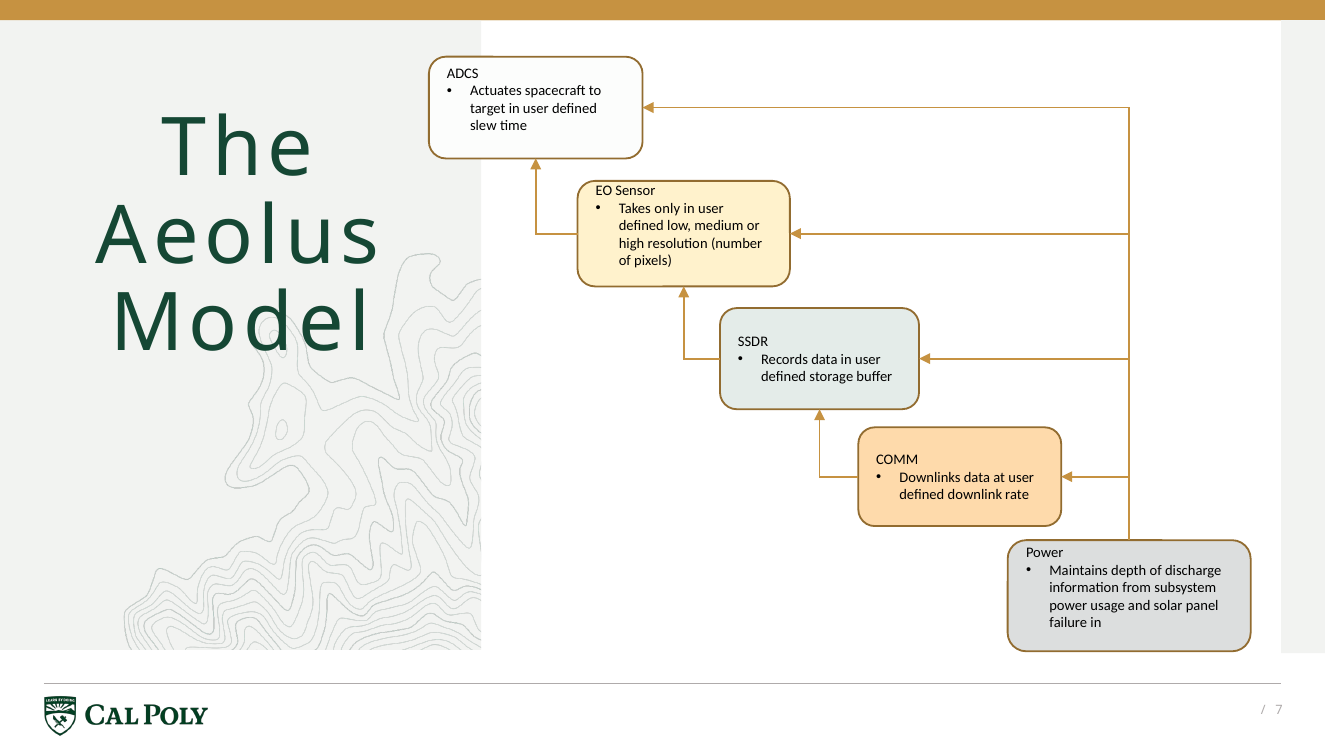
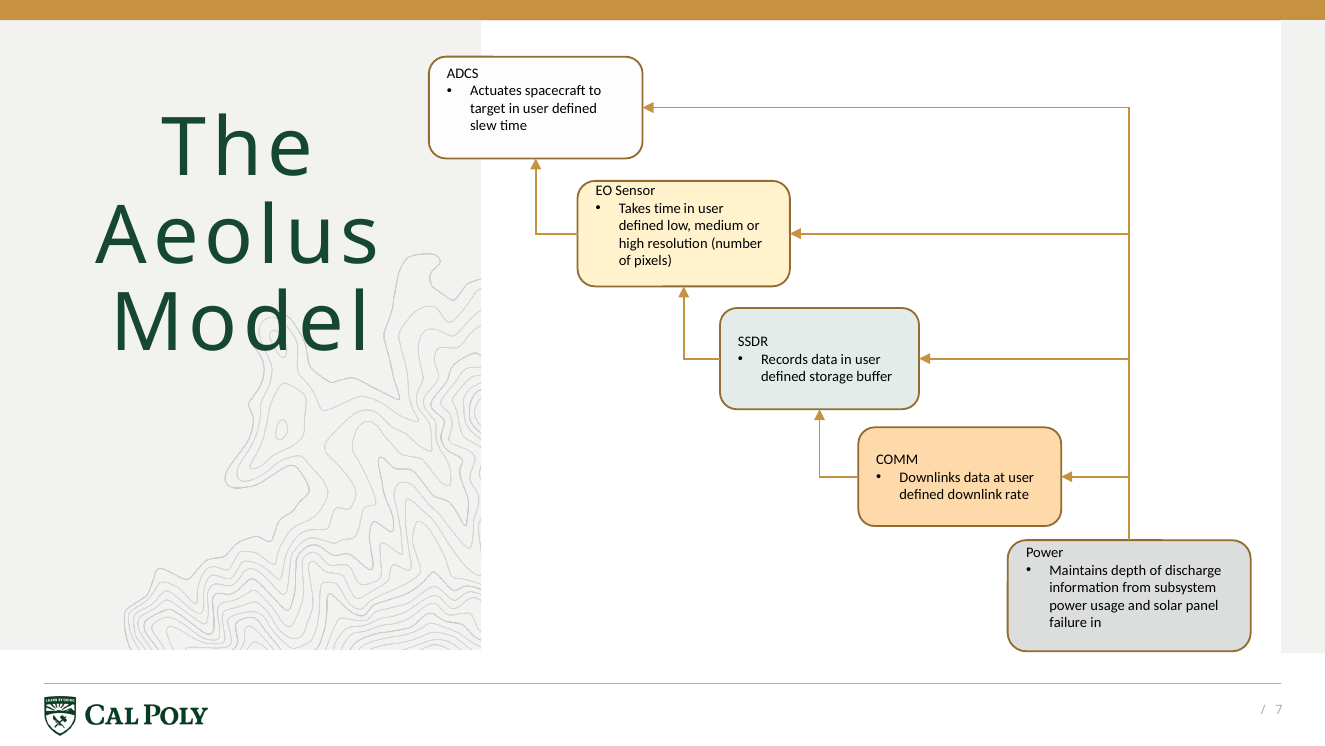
Takes only: only -> time (667, 208)
